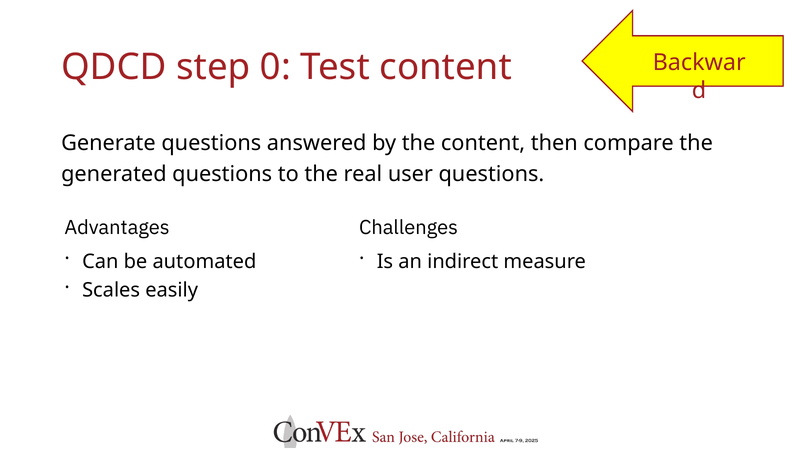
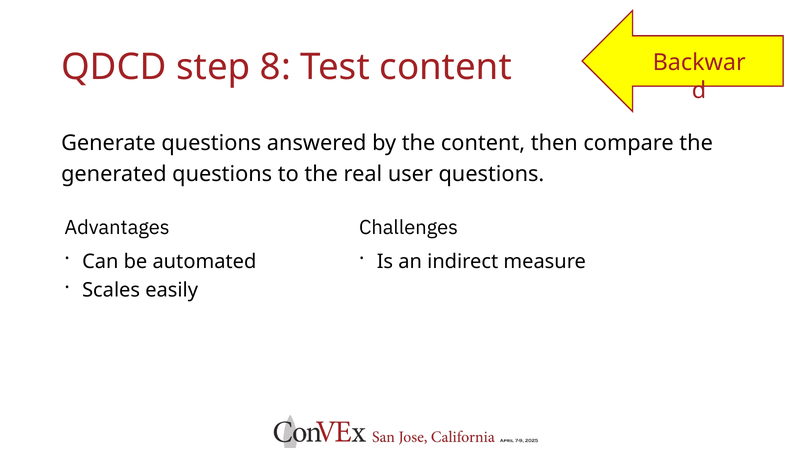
0: 0 -> 8 (275, 67)
